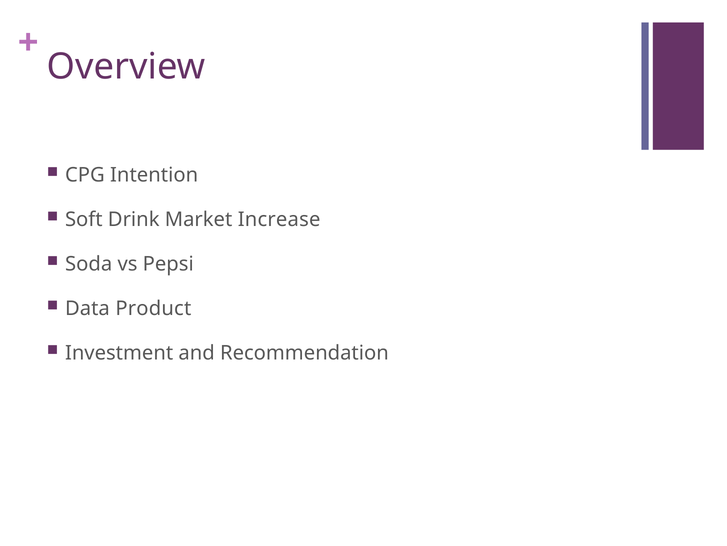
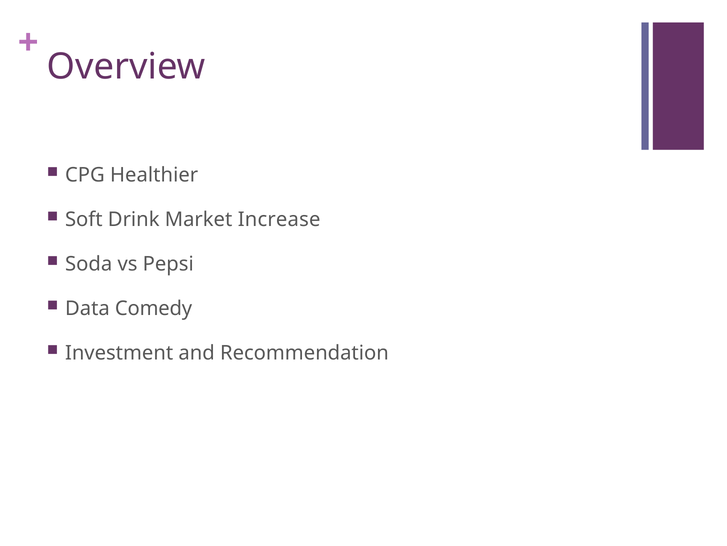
Intention: Intention -> Healthier (154, 175)
Product: Product -> Comedy (154, 308)
